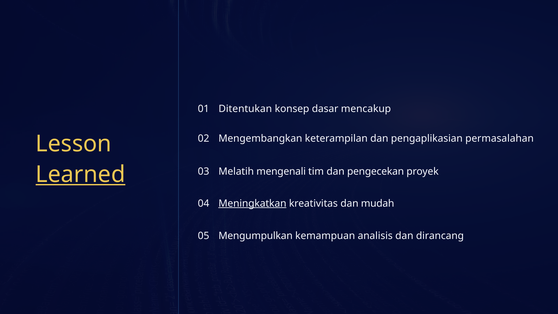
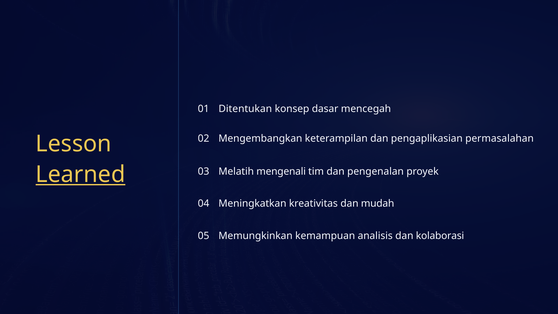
mencakup: mencakup -> mencegah (366, 109)
pengecekan: pengecekan -> pengenalan (376, 171)
Meningkatkan underline: present -> none (252, 203)
Mengumpulkan: Mengumpulkan -> Memungkinkan (256, 236)
dirancang: dirancang -> kolaborasi (440, 236)
